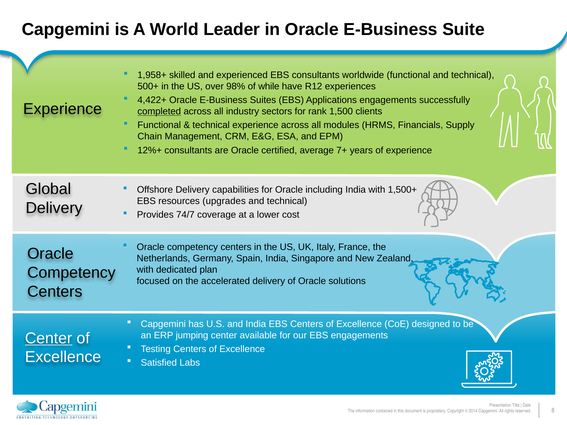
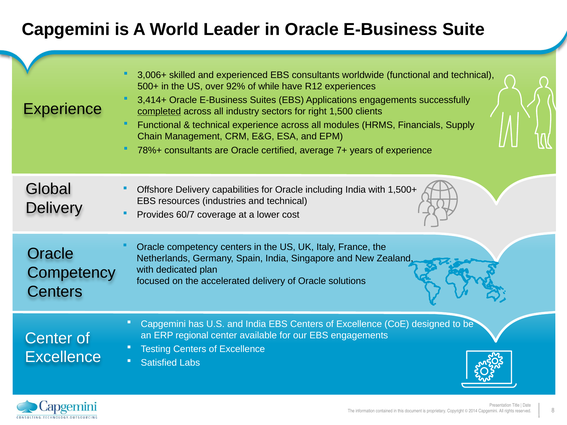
1,958+: 1,958+ -> 3,006+ (152, 75)
98%: 98% -> 92% (236, 87)
4,422+: 4,422+ -> 3,414+ (152, 100)
rank: rank -> right (317, 112)
12%+: 12%+ -> 78%+ (150, 150)
upgrades: upgrades -> industries (224, 201)
74/7: 74/7 -> 60/7 (185, 215)
Center underline: present -> none (49, 338)
jumping: jumping -> regional (192, 335)
